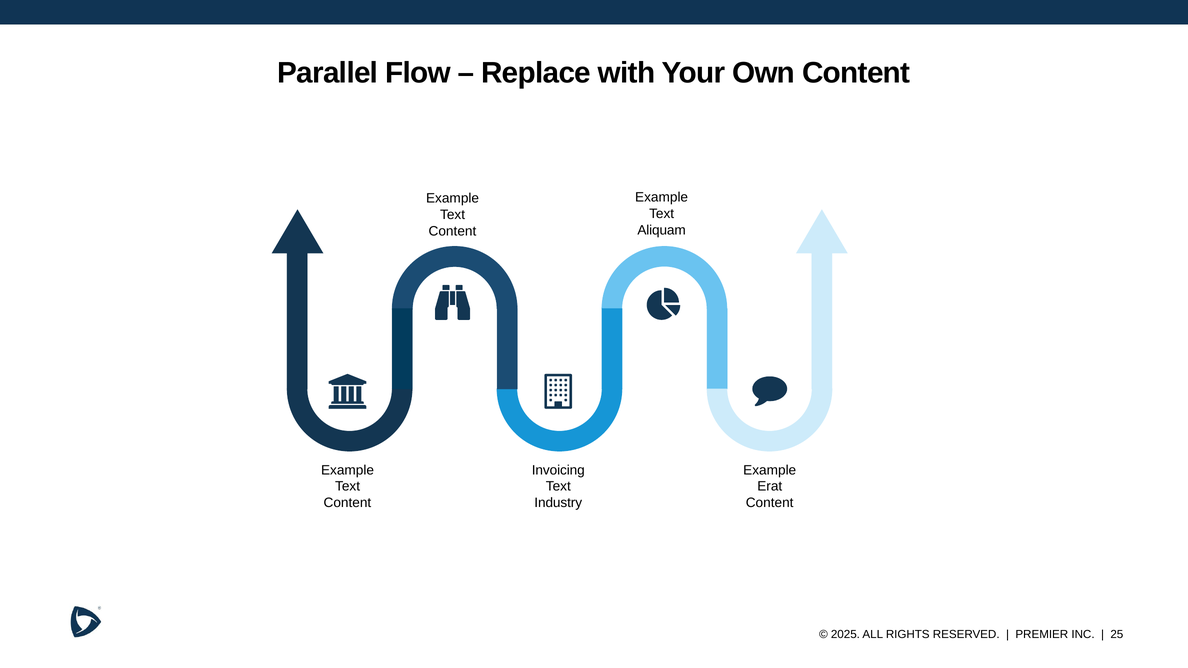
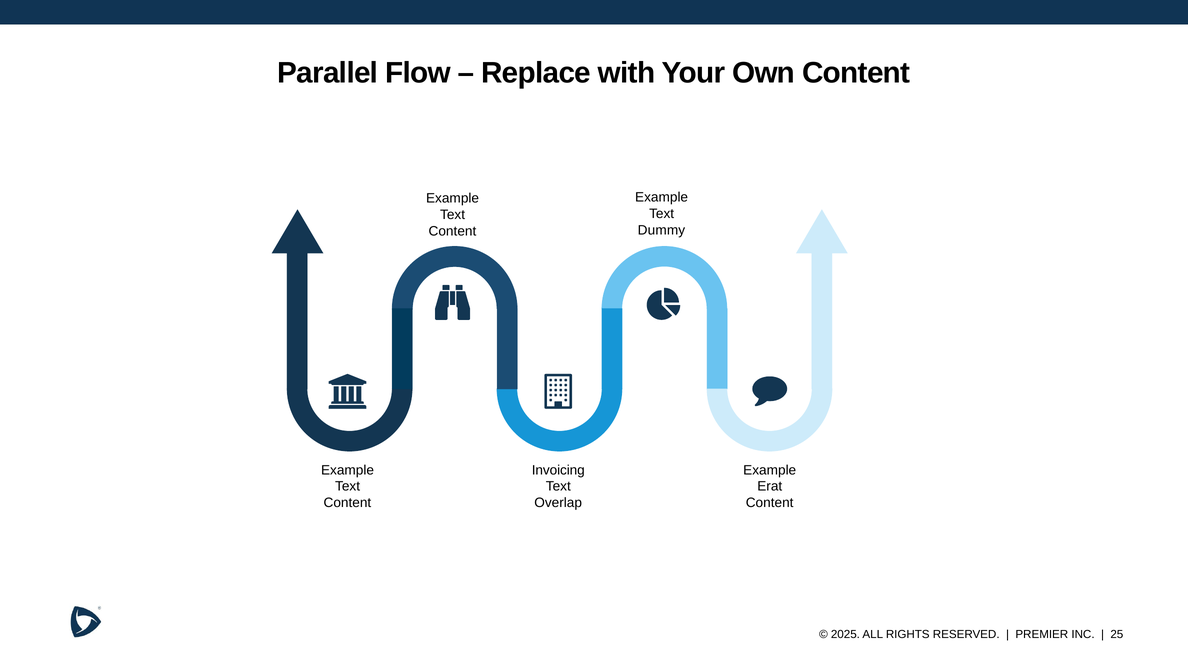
Aliquam: Aliquam -> Dummy (661, 230)
Industry: Industry -> Overlap (558, 503)
